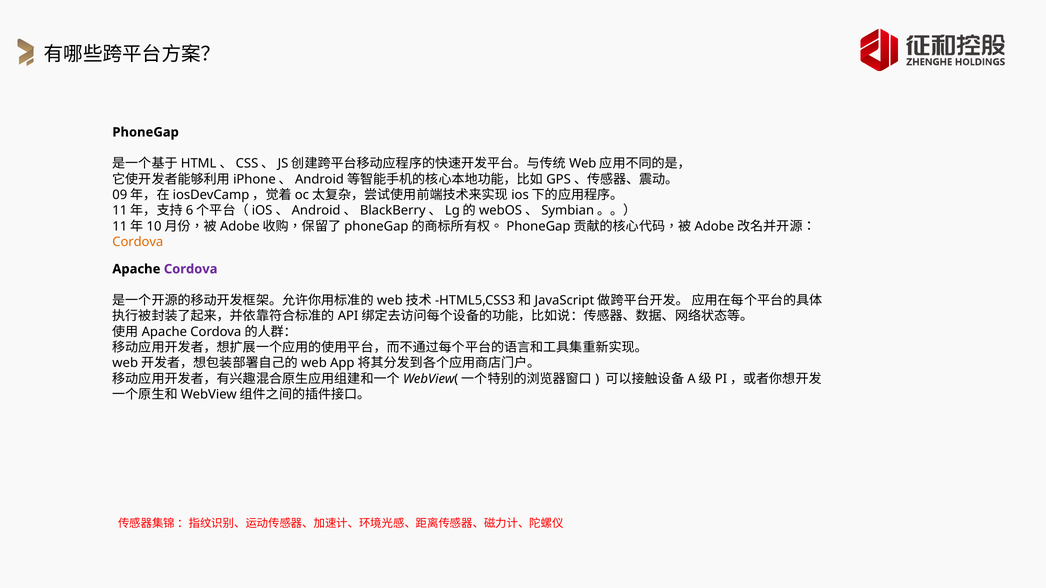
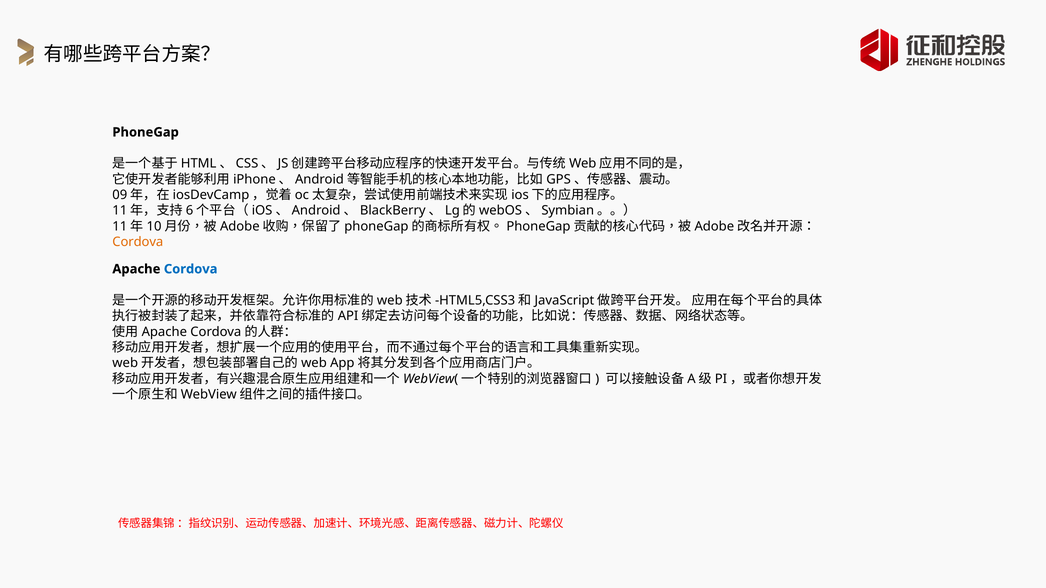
Cordova colour: purple -> blue (191, 269)
